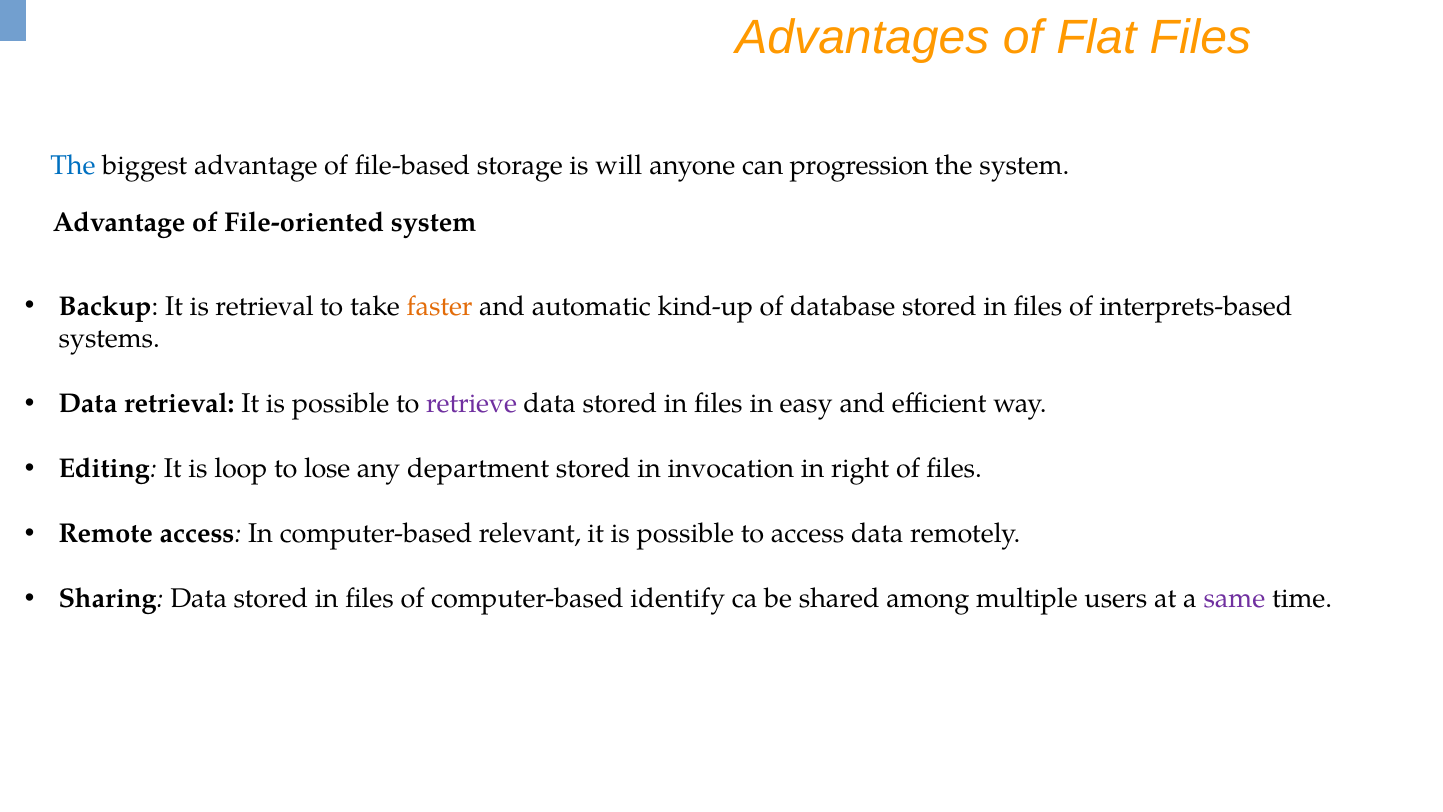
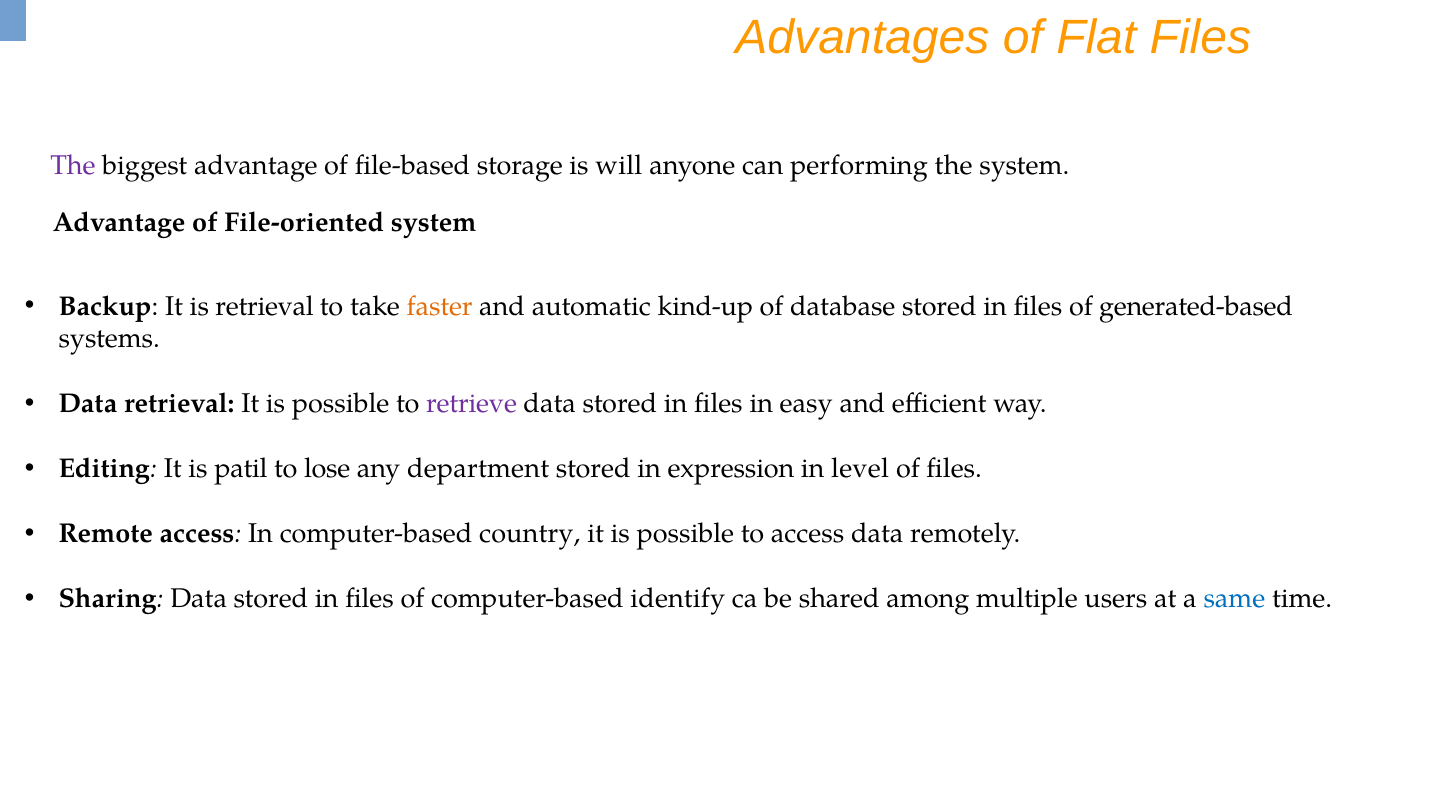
The colour: blue -> purple (73, 165)
progression: progression -> performing (859, 165)
interprets-based: interprets-based -> generated-based (1196, 306)
loop: loop -> patil (241, 468)
invocation: invocation -> expression (731, 468)
right: right -> level (860, 468)
relevant: relevant -> country (530, 533)
same colour: purple -> blue (1234, 598)
